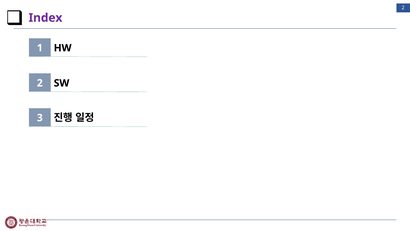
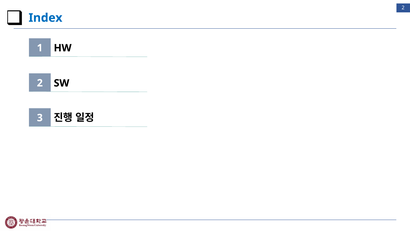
Index colour: purple -> blue (45, 18)
